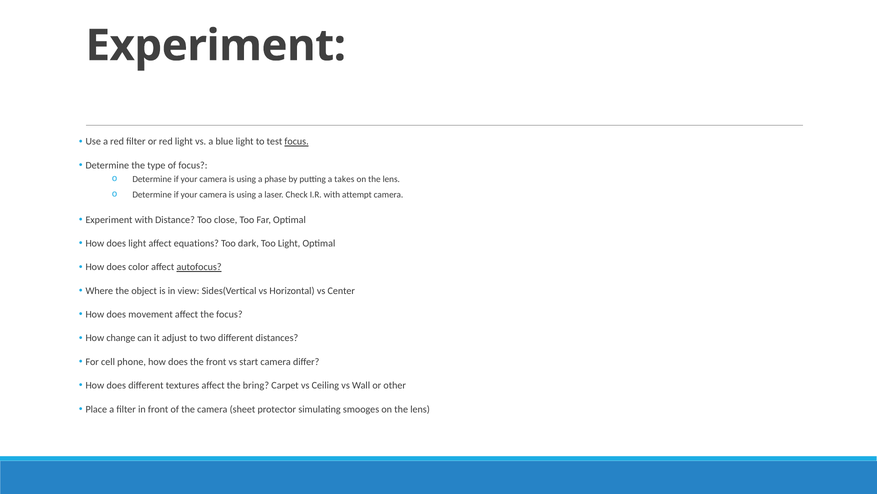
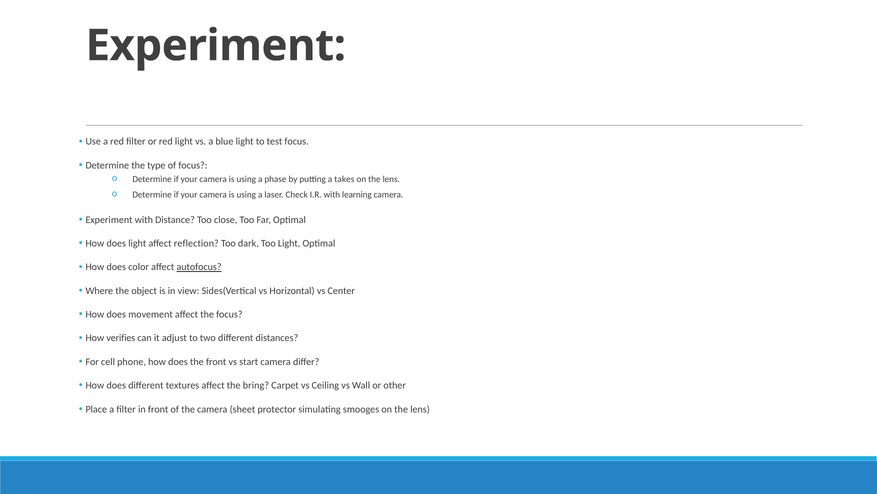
focus underline: present -> none (297, 141)
attempt: attempt -> learning (357, 194)
equations: equations -> reflection (196, 243)
change: change -> verifies (121, 338)
